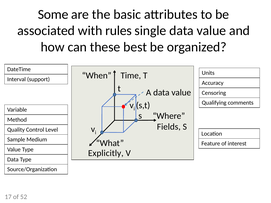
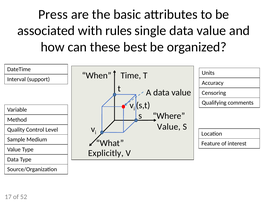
Some: Some -> Press (53, 15)
Fields: Fields -> Value (169, 127)
